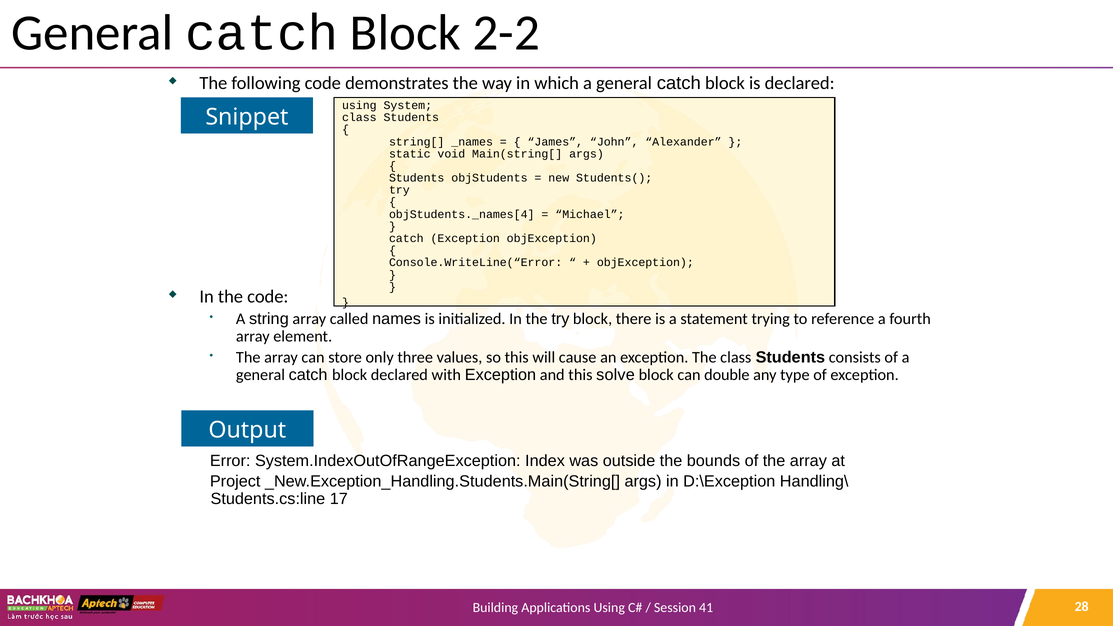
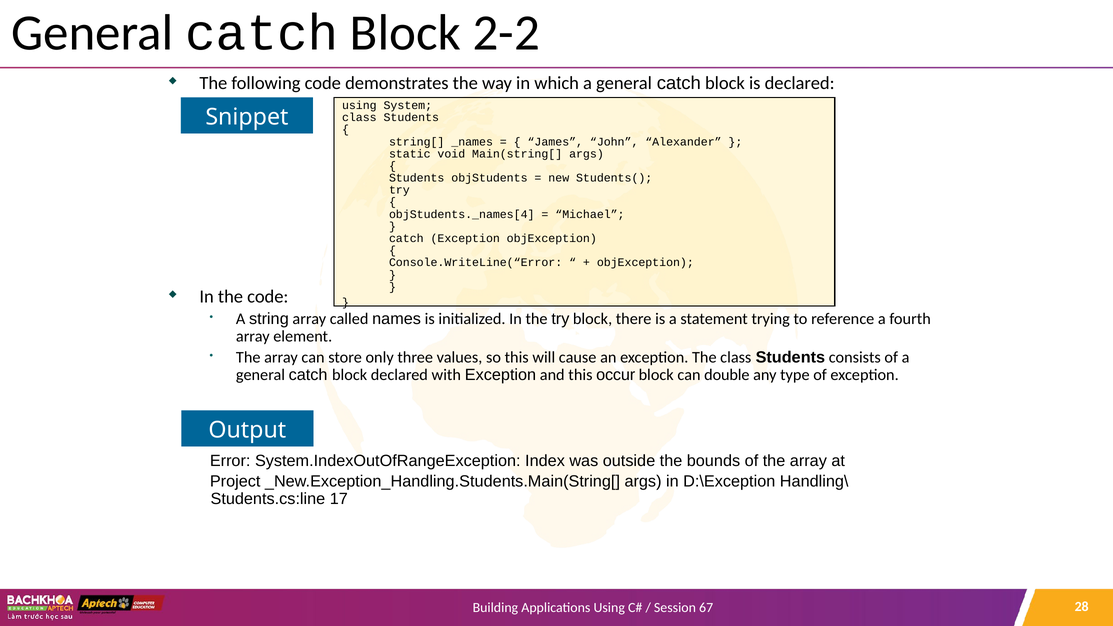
solve: solve -> occur (616, 375)
41: 41 -> 67 (706, 608)
